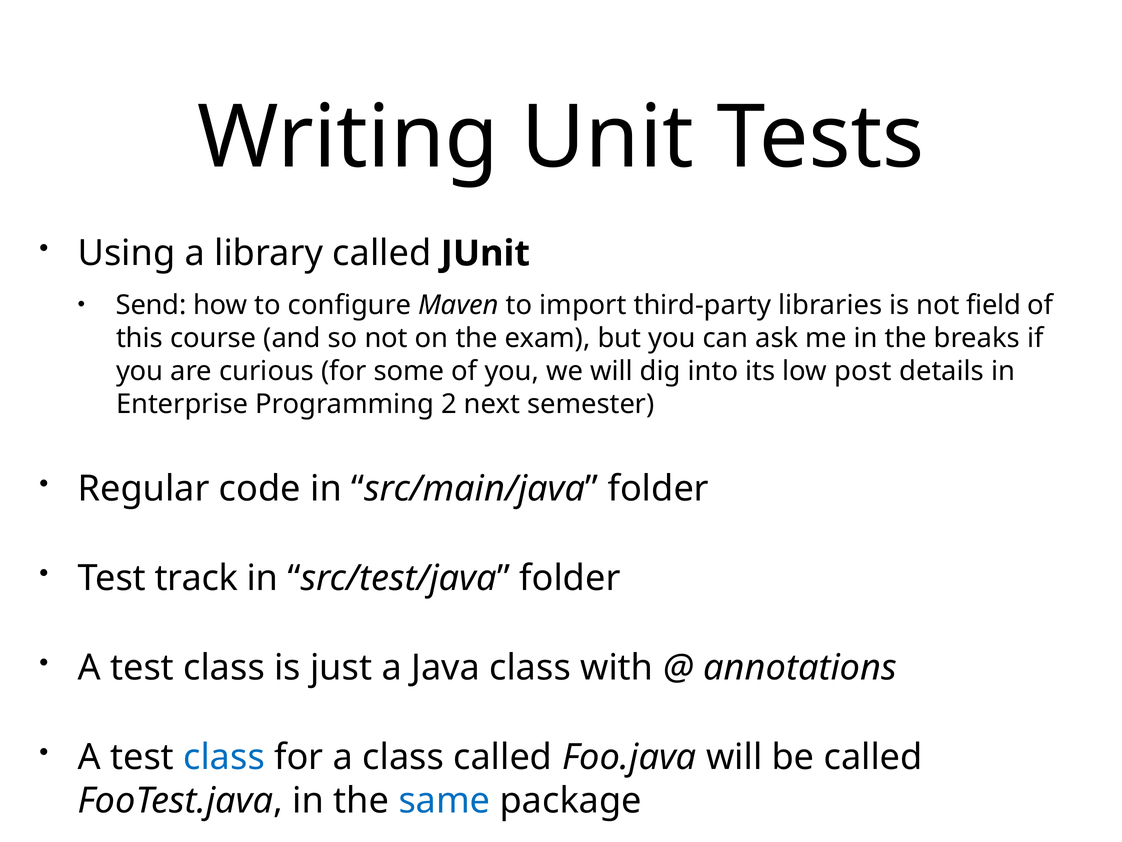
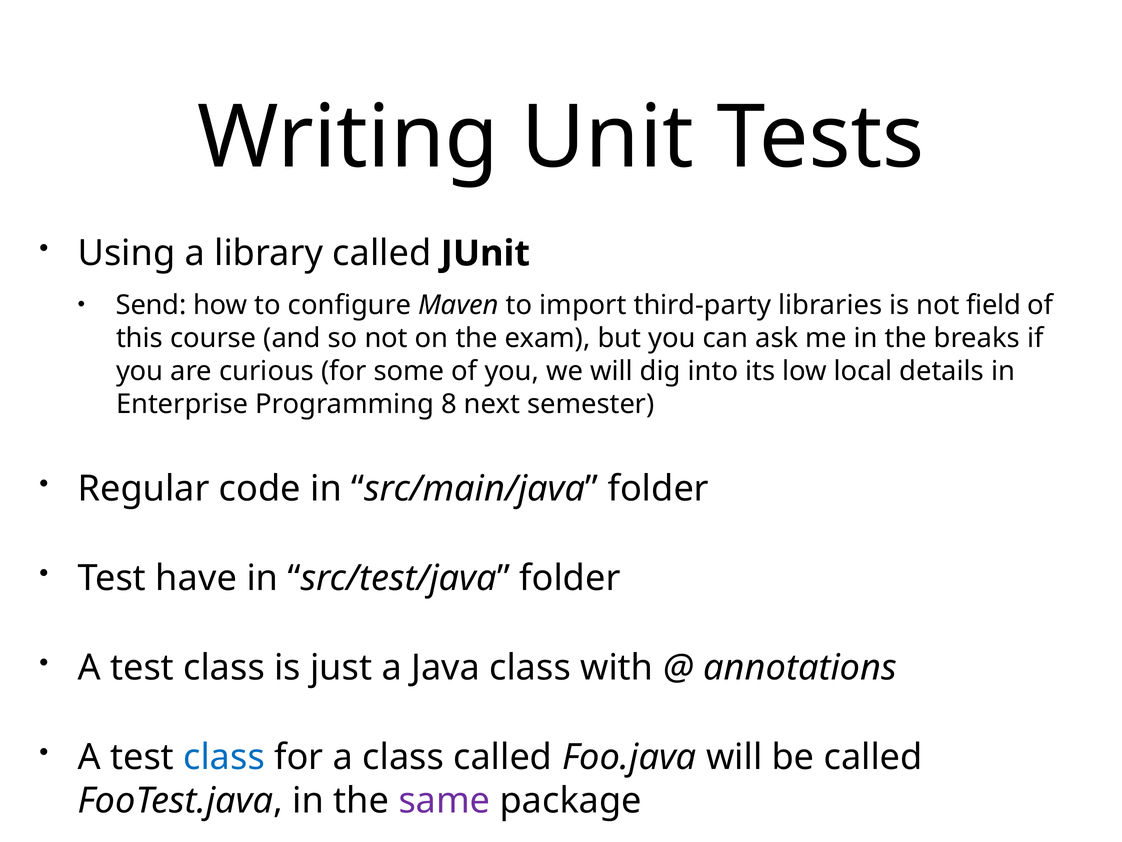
post: post -> local (863, 371)
2: 2 -> 8 (449, 404)
track: track -> have (196, 578)
same colour: blue -> purple (444, 800)
